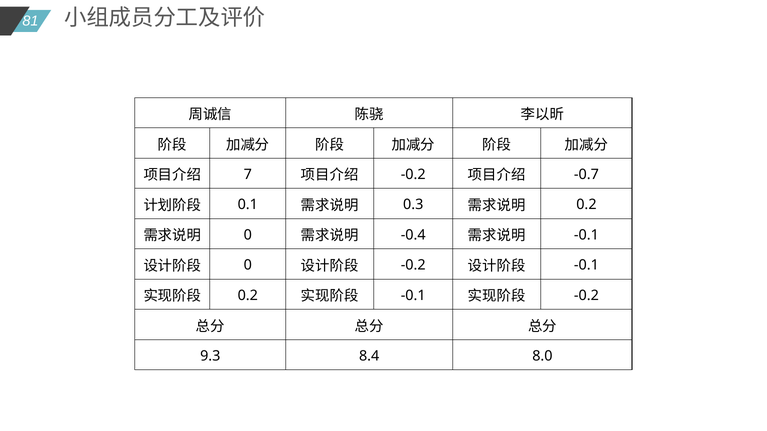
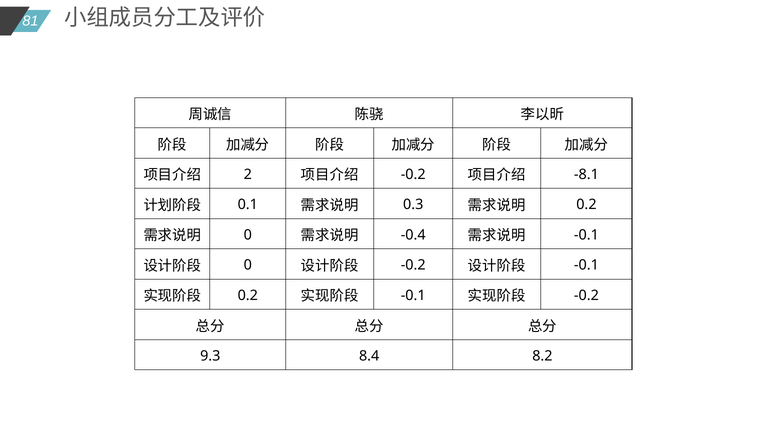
7: 7 -> 2 (248, 174)
-0.7: -0.7 -> -8.1 (586, 174)
8.0: 8.0 -> 8.2 (542, 356)
